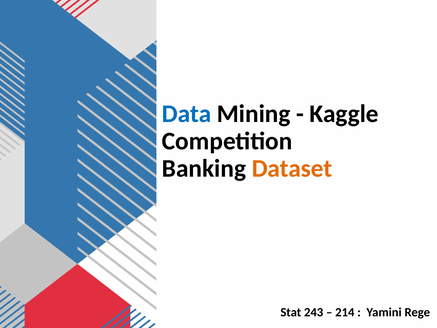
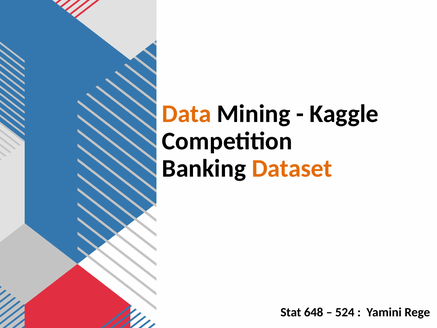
Data colour: blue -> orange (187, 114)
243: 243 -> 648 (314, 312)
214: 214 -> 524 (345, 312)
